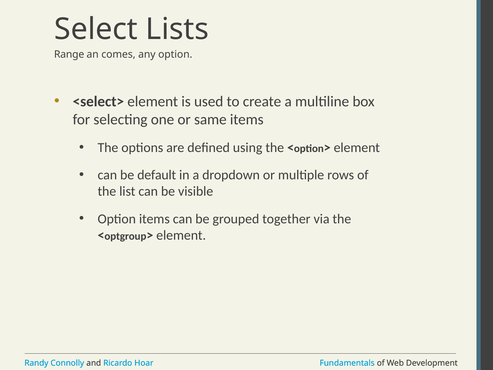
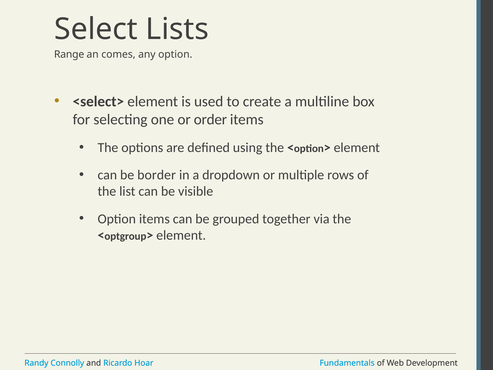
same: same -> order (210, 119)
default: default -> border (157, 175)
